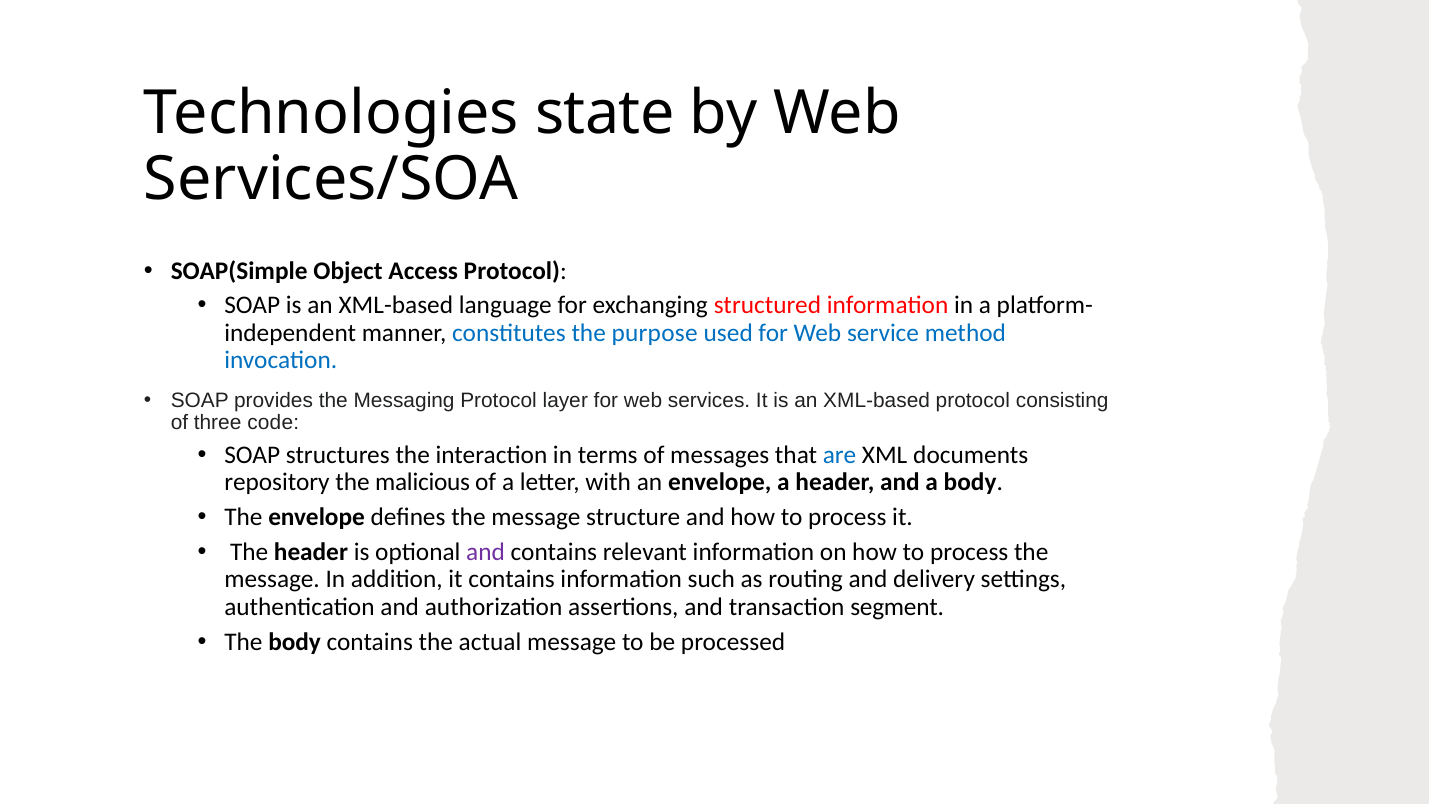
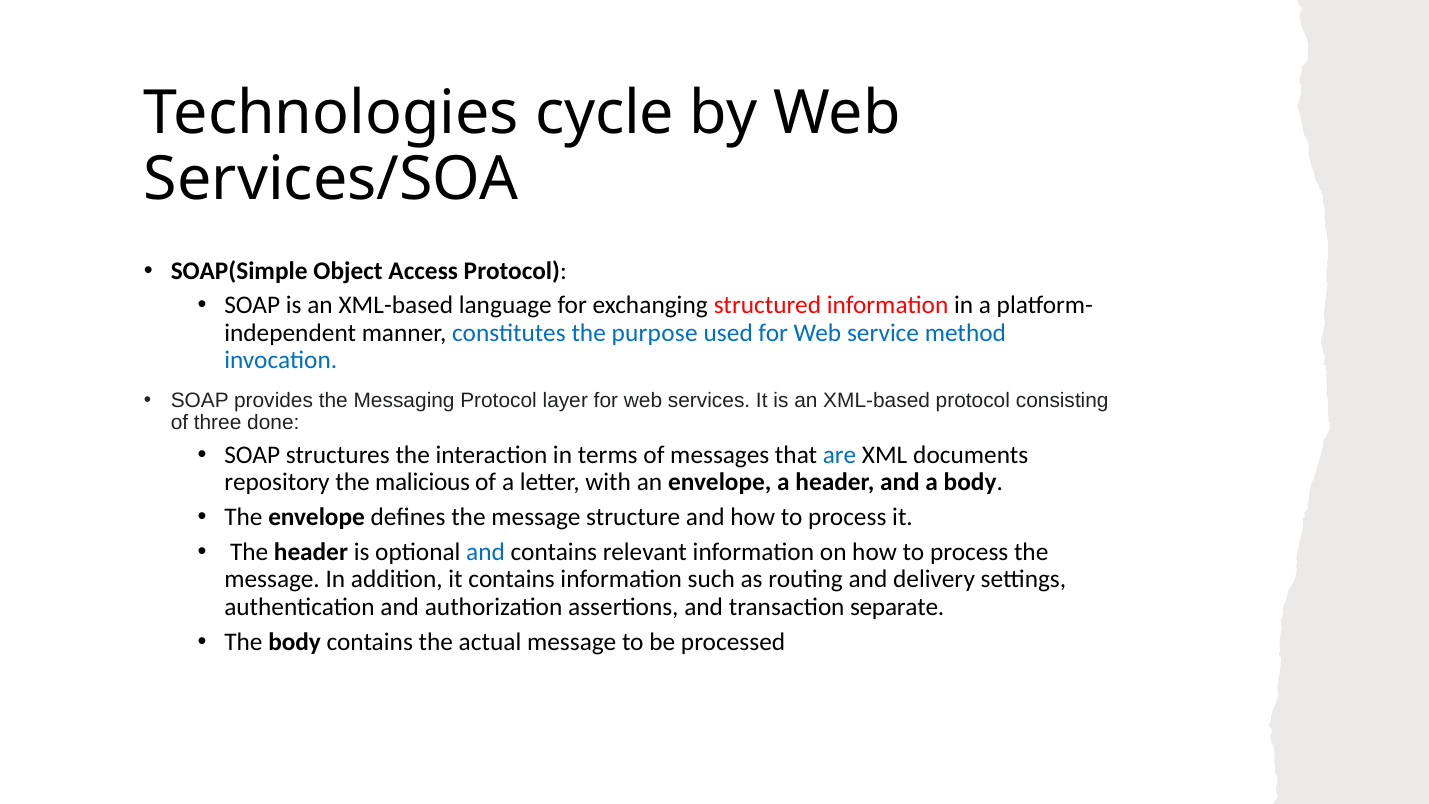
state: state -> cycle (605, 113)
code: code -> done (273, 423)
and colour: purple -> blue (486, 552)
segment: segment -> separate (897, 607)
